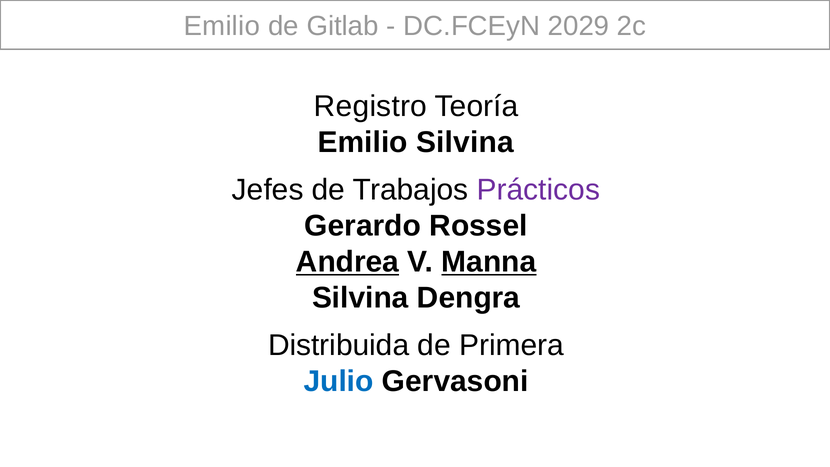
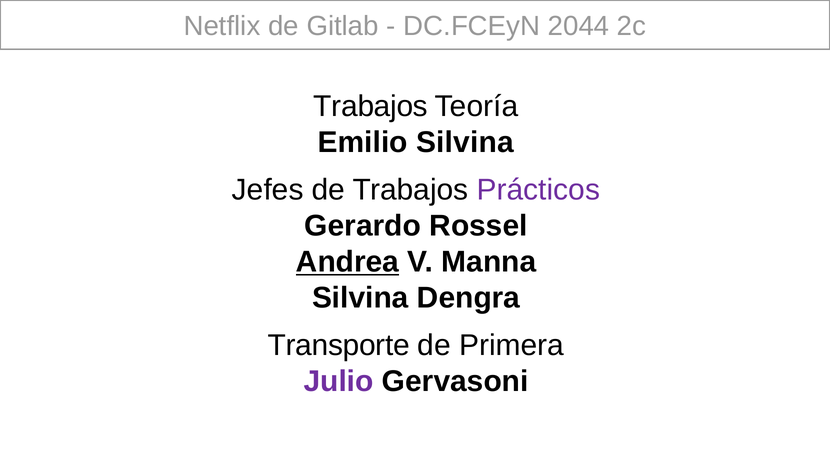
Emilio: Emilio -> Netflix (222, 26)
2029: 2029 -> 2044 (579, 26)
Registro: Registro -> Trabajos (371, 106)
Manna underline: present -> none (489, 262)
Distribuida: Distribuida -> Transporte (339, 345)
Julio colour: blue -> purple (339, 381)
